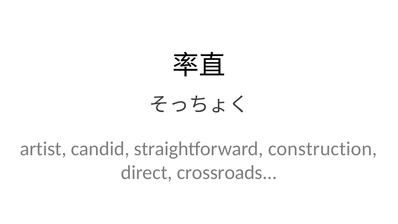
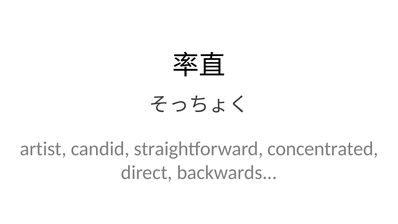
construction: construction -> concentrated (323, 149)
crossroads: crossroads -> backwards (227, 173)
